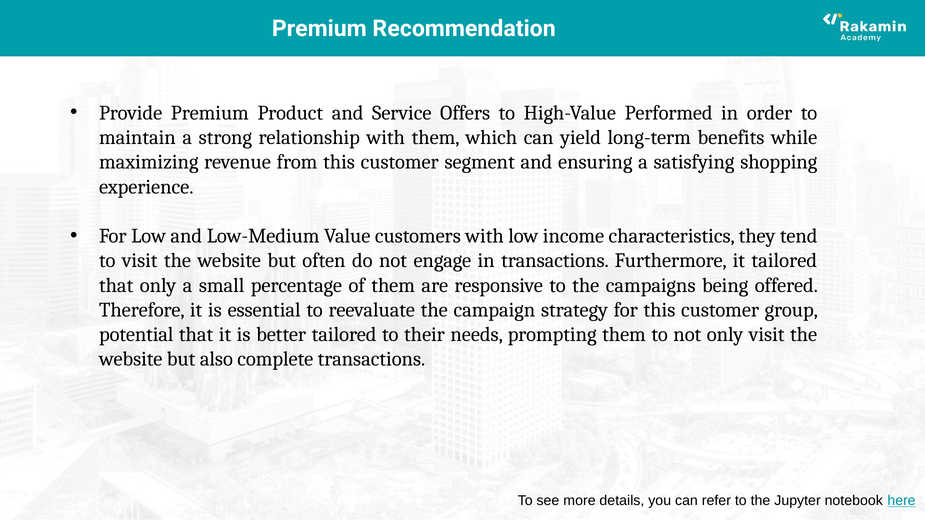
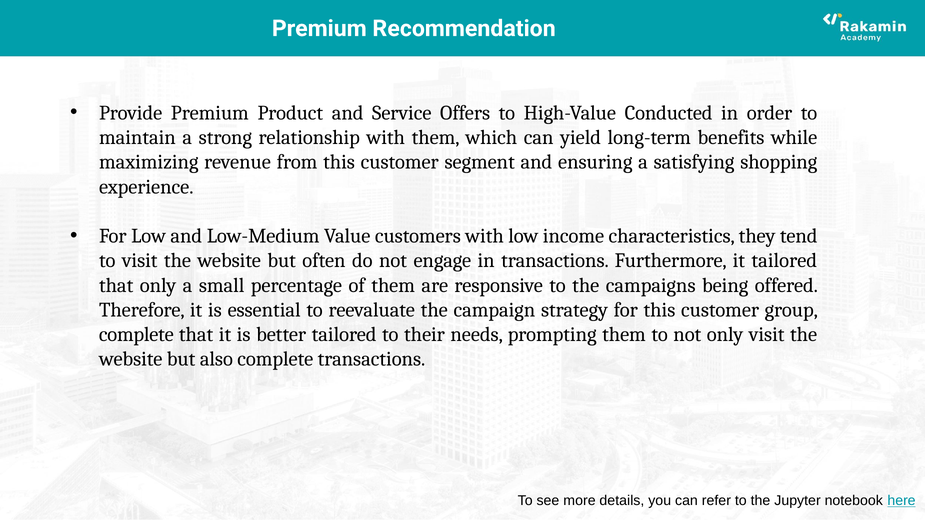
Performed: Performed -> Conducted (669, 113)
potential: potential -> complete (136, 335)
